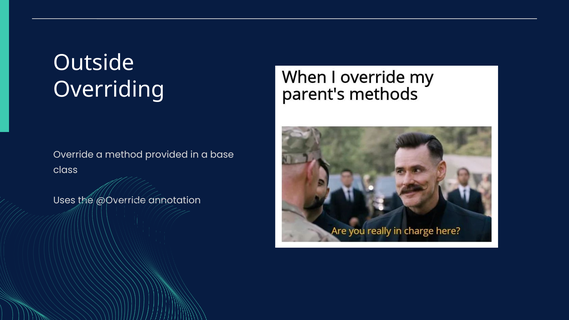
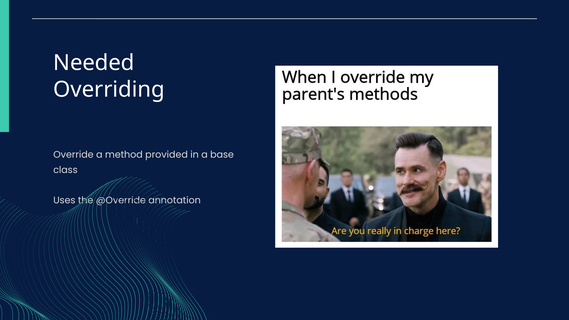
Outside: Outside -> Needed (94, 63)
